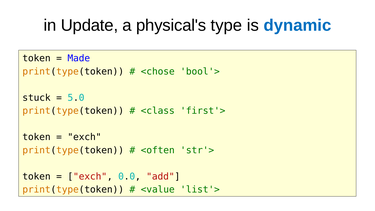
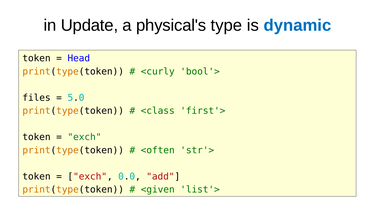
Made: Made -> Head (79, 58)
<chose: <chose -> <curly (158, 71)
stuck: stuck -> files (37, 98)
exch colour: black -> green (84, 137)
<value: <value -> <given (158, 190)
